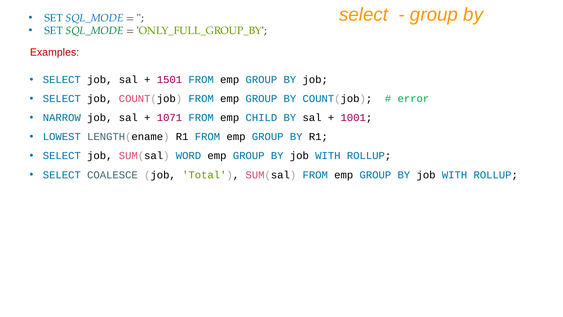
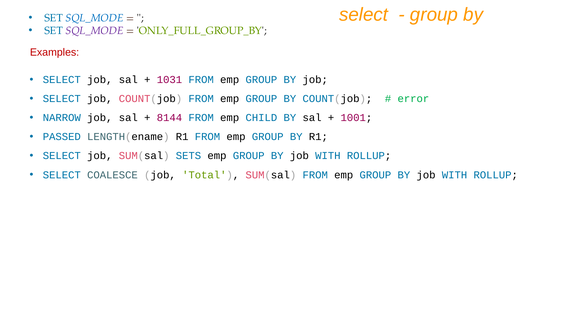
SQL_MODE colour: green -> purple (95, 31)
1501: 1501 -> 1031 (169, 80)
1071: 1071 -> 8144 (169, 118)
LOWEST: LOWEST -> PASSED (62, 137)
WORD: WORD -> SETS (188, 156)
